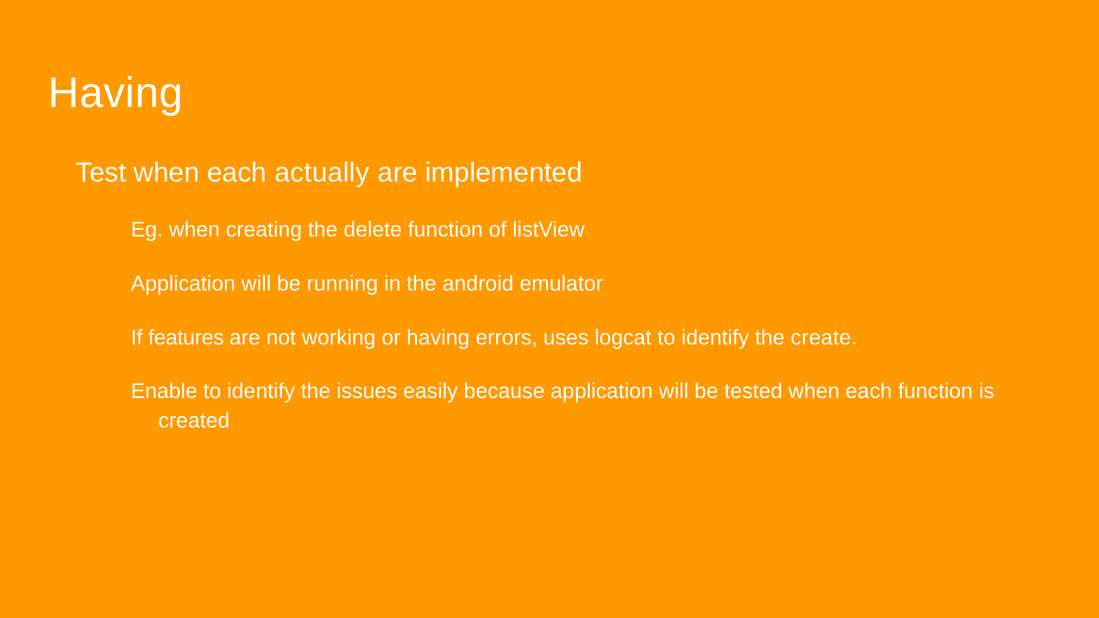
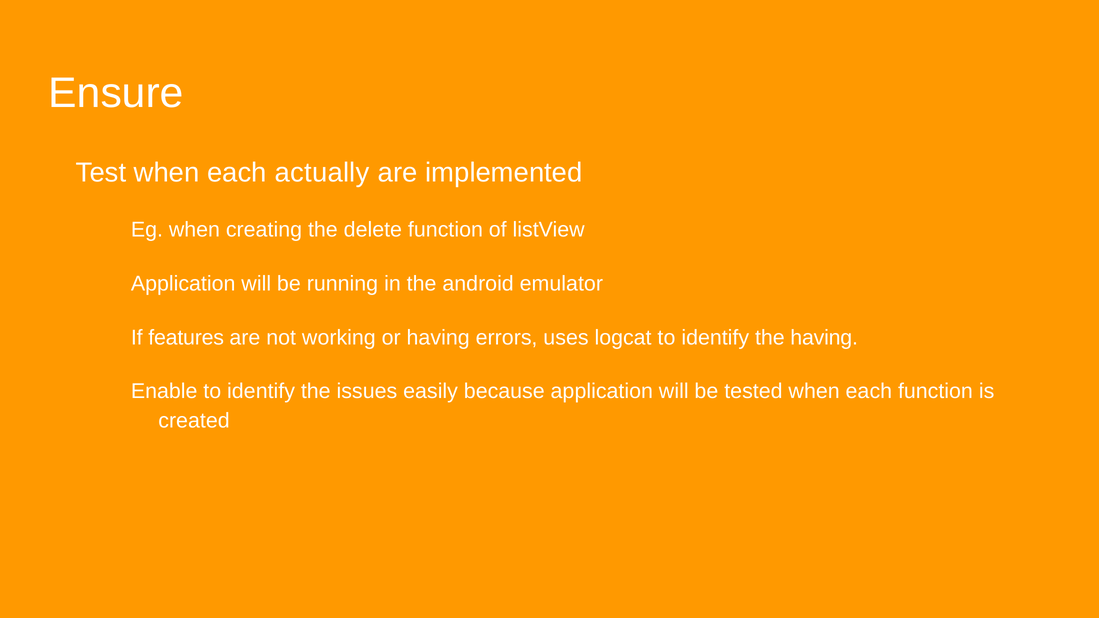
Having: Having -> Ensure (116, 93)
the create: create -> having (824, 338)
